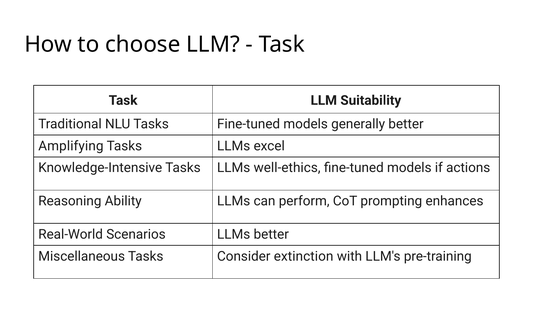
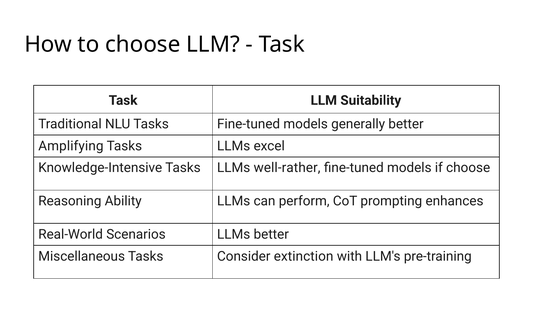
well-ethics: well-ethics -> well-rather (287, 168)
if actions: actions -> choose (468, 168)
